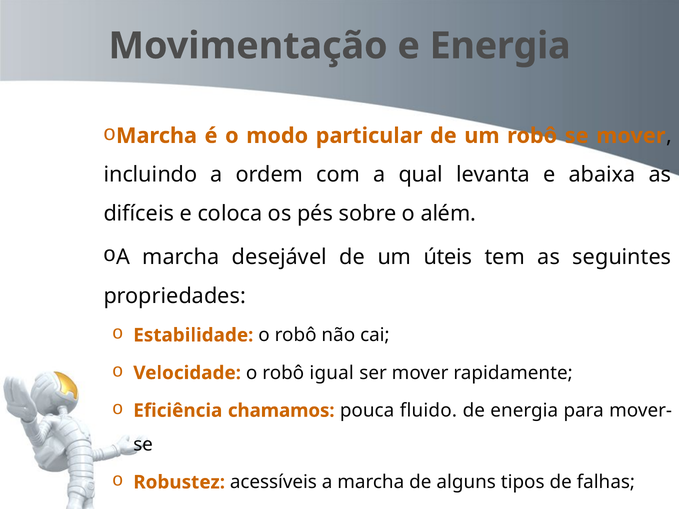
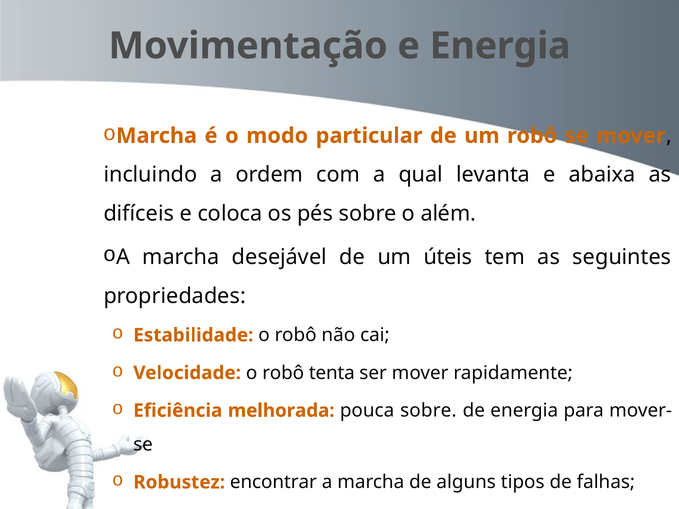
igual: igual -> tenta (332, 373)
chamamos: chamamos -> melhorada (281, 411)
pouca fluido: fluido -> sobre (428, 411)
acessíveis: acessíveis -> encontrar (273, 482)
